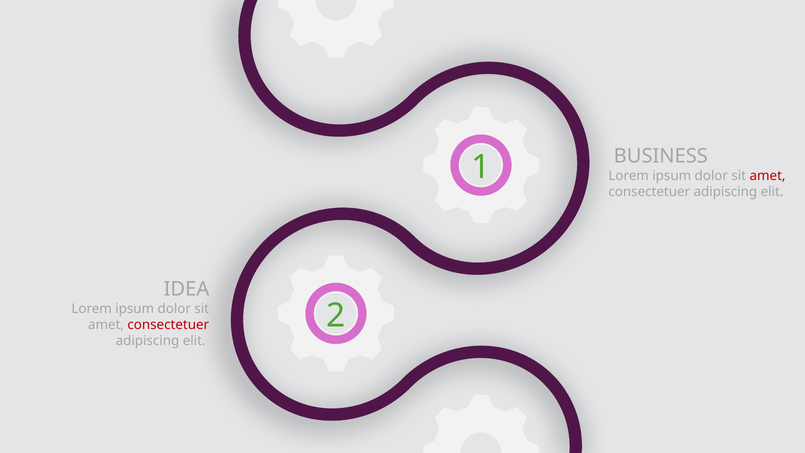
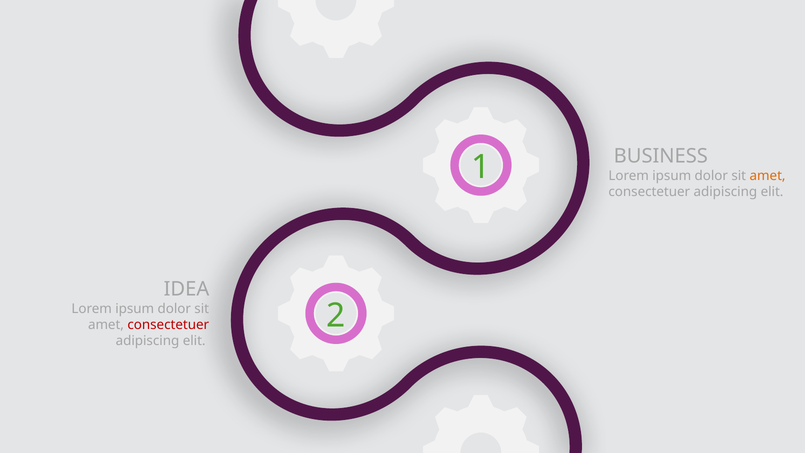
amet colour: red -> orange (768, 176)
